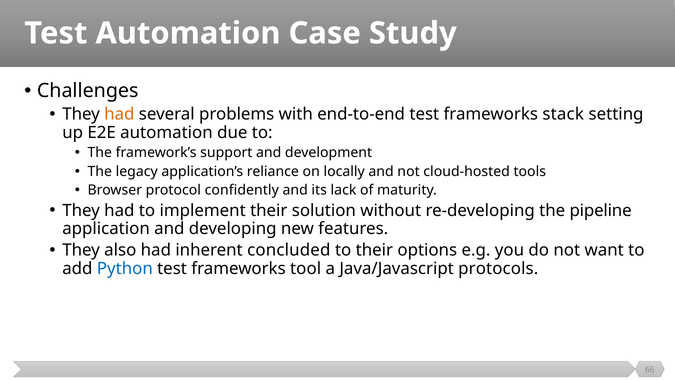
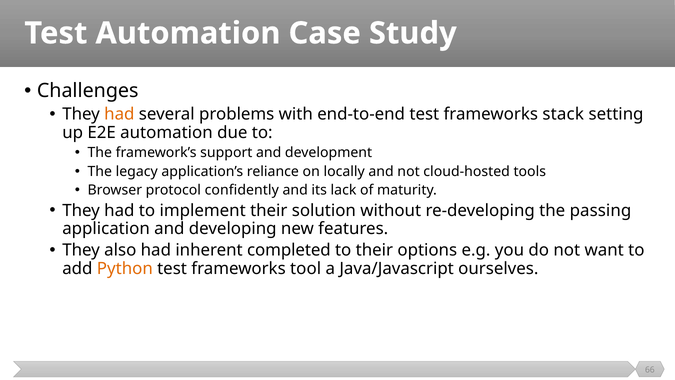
pipeline: pipeline -> passing (600, 210)
concluded: concluded -> completed (289, 250)
Python colour: blue -> orange (125, 268)
protocols: protocols -> ourselves (498, 268)
